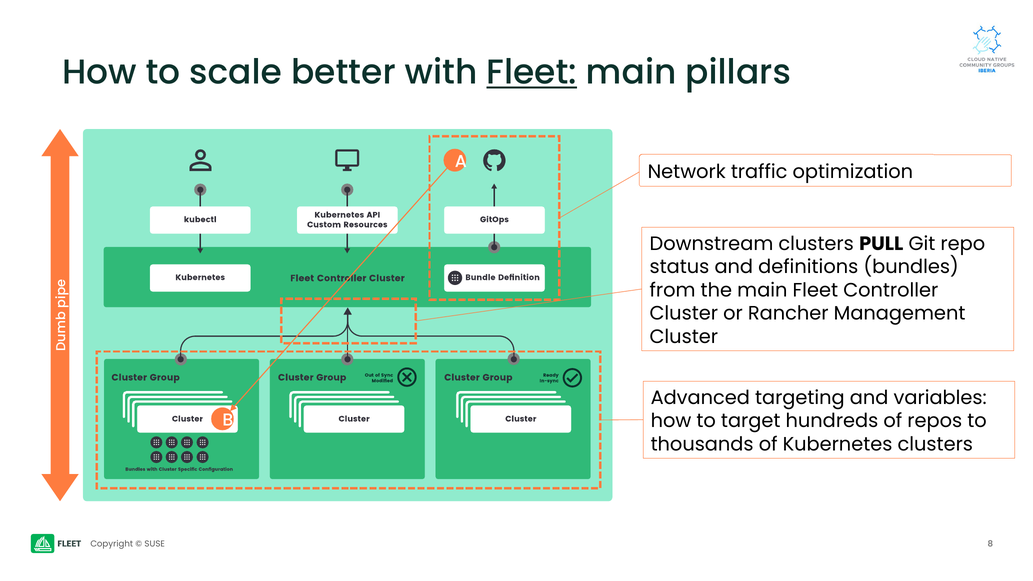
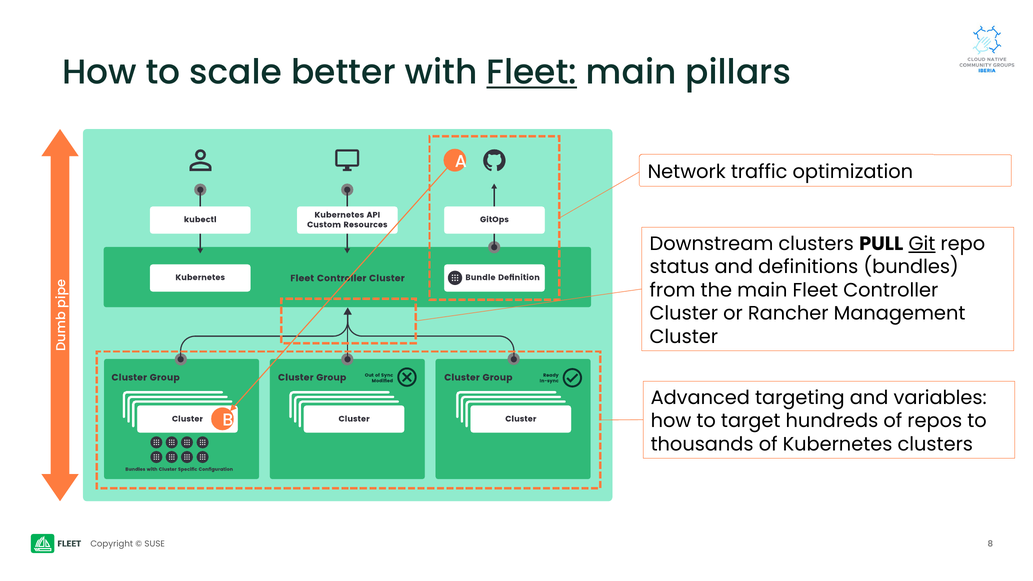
Git underline: none -> present (922, 244)
